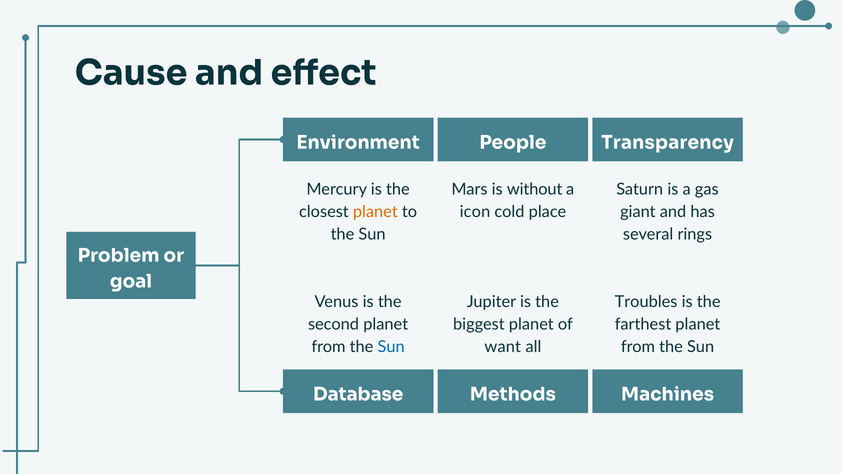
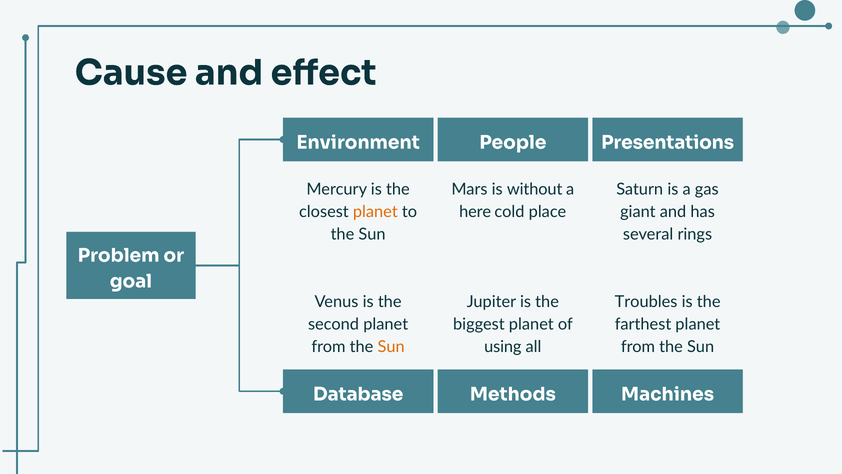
Transparency: Transparency -> Presentations (668, 142)
icon: icon -> here (475, 212)
Sun colour: blue -> orange (391, 347)
want: want -> using (503, 347)
